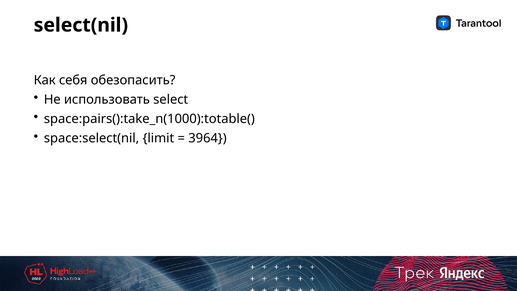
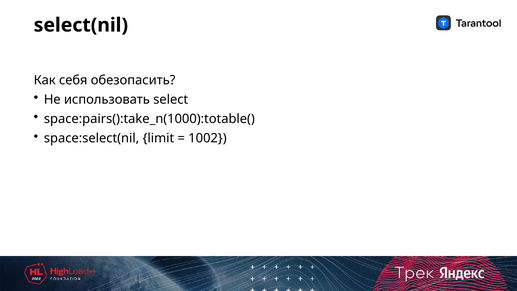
3964: 3964 -> 1002 (207, 138)
